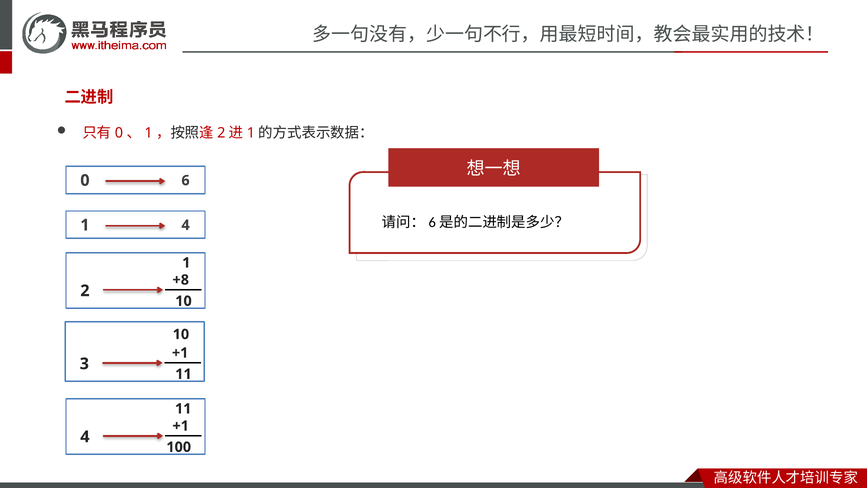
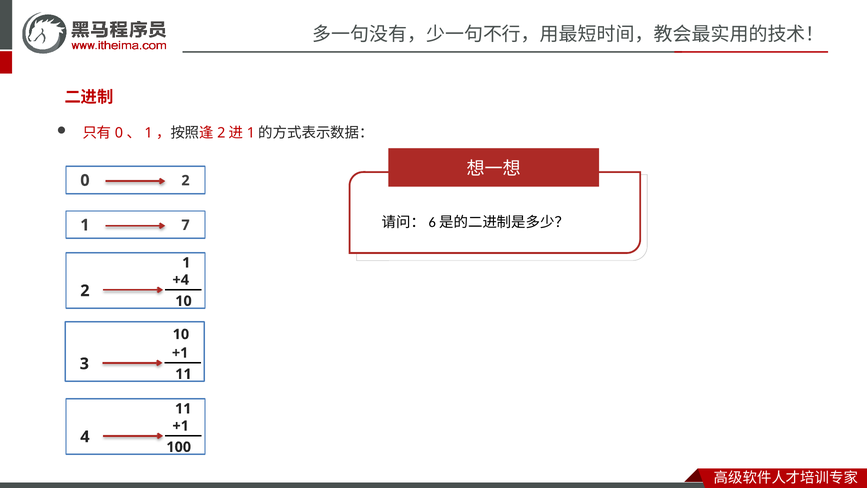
0 6: 6 -> 2 (186, 180)
1 4: 4 -> 7 (186, 225)
+8: +8 -> +4 (181, 280)
